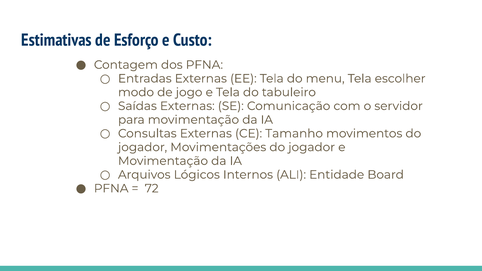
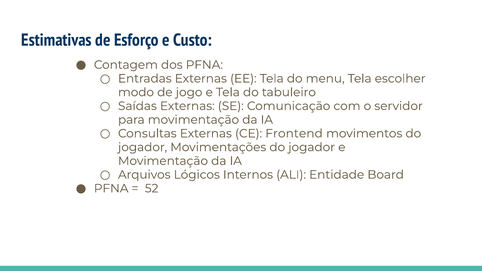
Tamanho: Tamanho -> Frontend (294, 134)
72: 72 -> 52 (152, 188)
